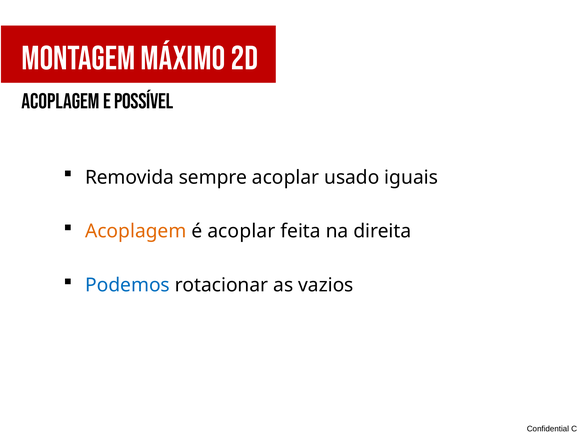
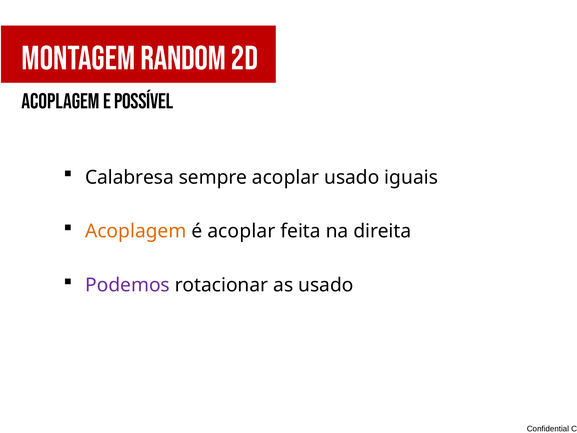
MÁXIMO: MÁXIMO -> RANDOM (183, 58)
Removida: Removida -> Calabresa (129, 177)
Podemos colour: blue -> purple (127, 285)
as vazios: vazios -> usado (326, 285)
